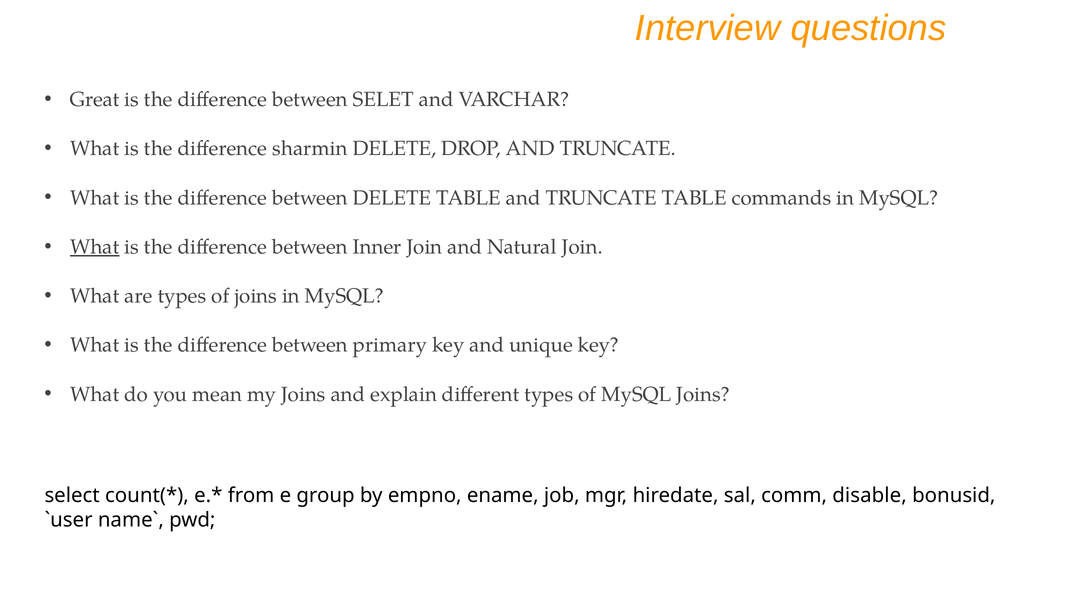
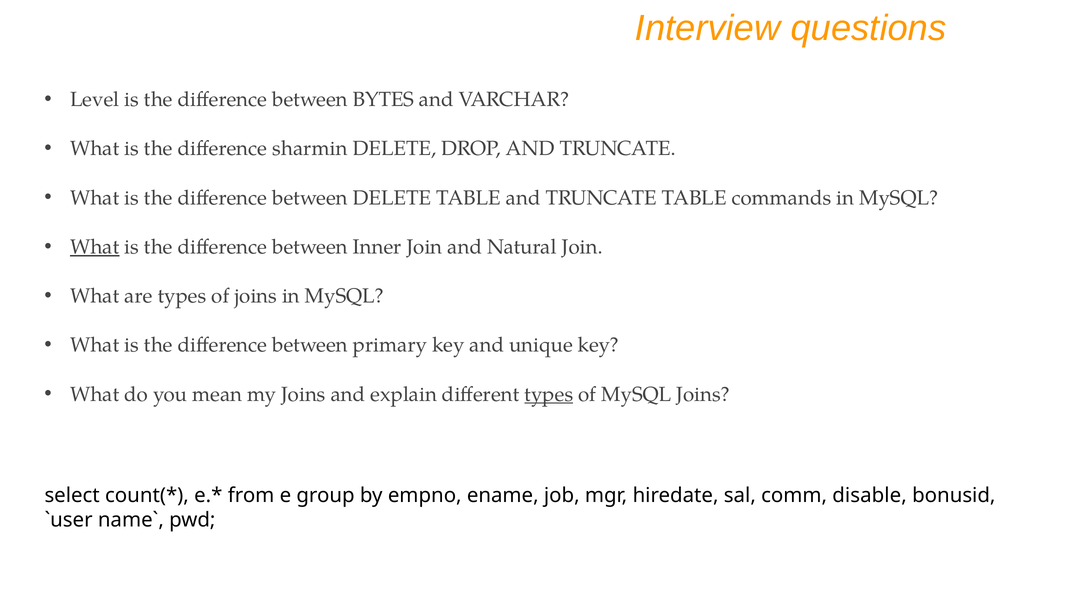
Great: Great -> Level (95, 100)
SELET: SELET -> BYTES (384, 100)
types underline: none -> present (549, 394)
